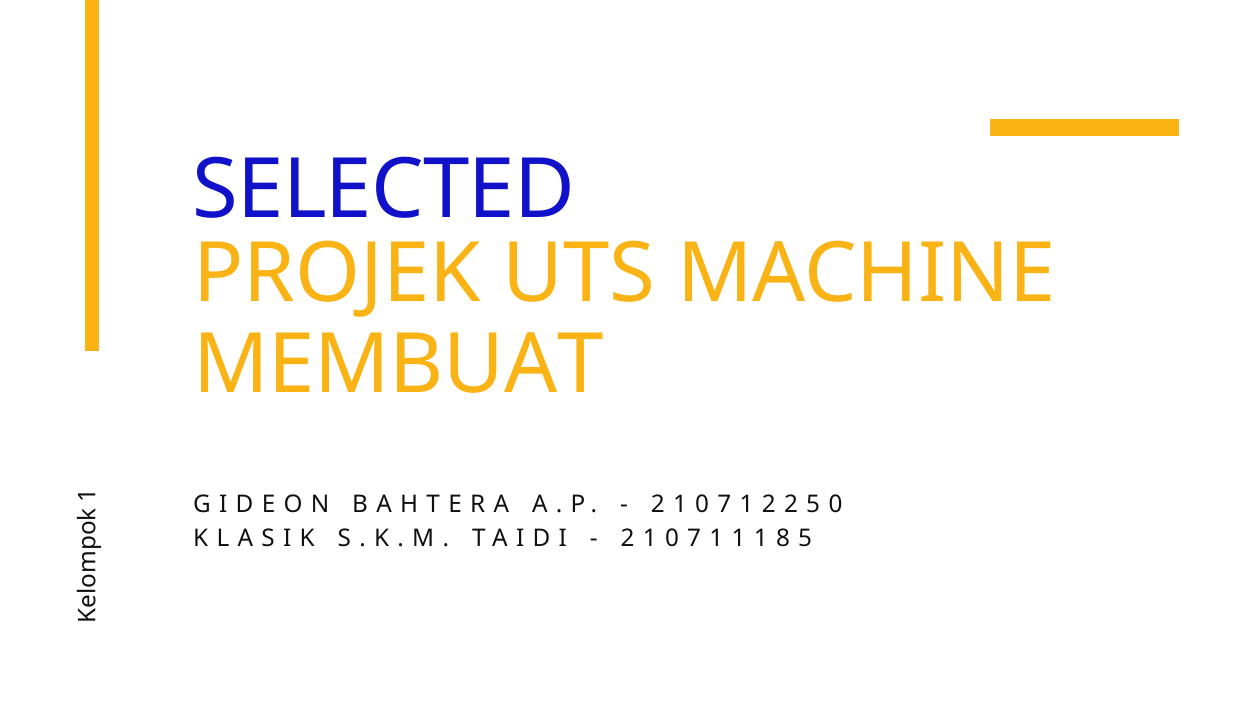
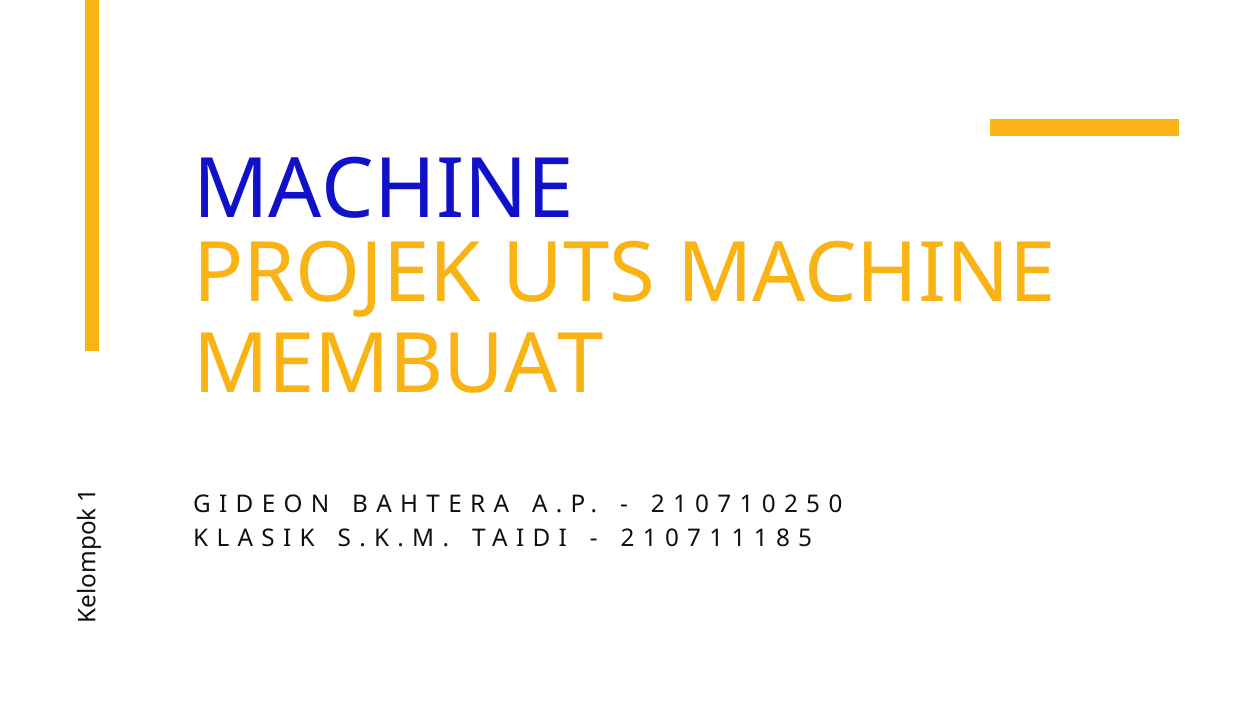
SELECTED: SELECTED -> MACHINE (383, 190)
2: 2 -> 0 (769, 504)
